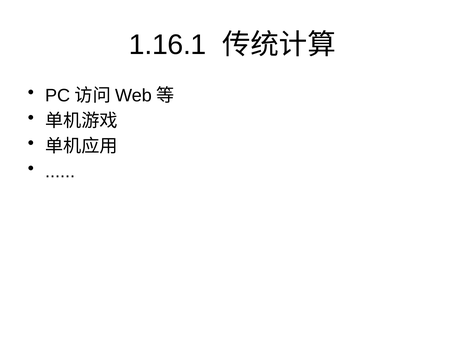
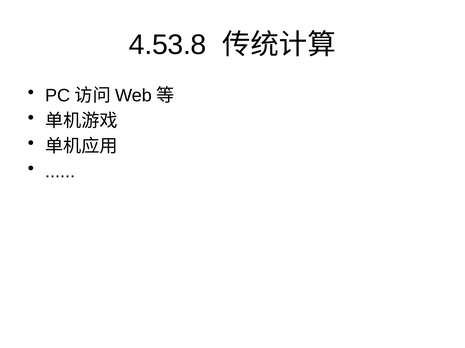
1.16.1: 1.16.1 -> 4.53.8 (168, 45)
